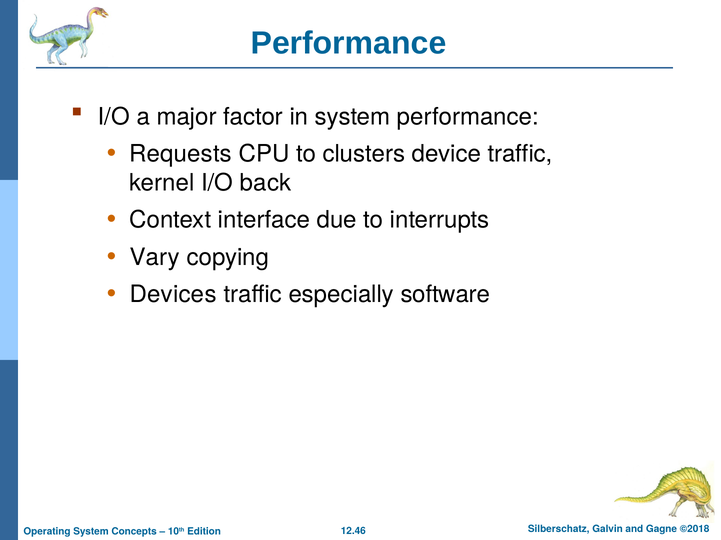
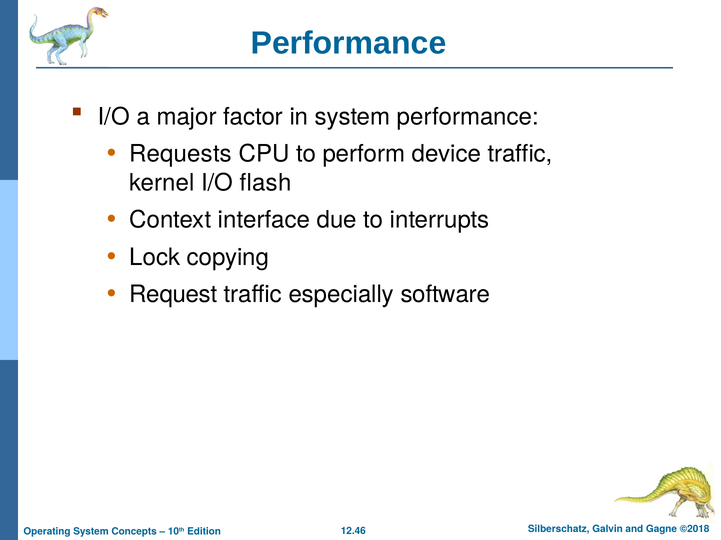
clusters: clusters -> perform (364, 154)
back: back -> flash (266, 183)
Vary: Vary -> Lock (155, 258)
Devices: Devices -> Request (173, 295)
